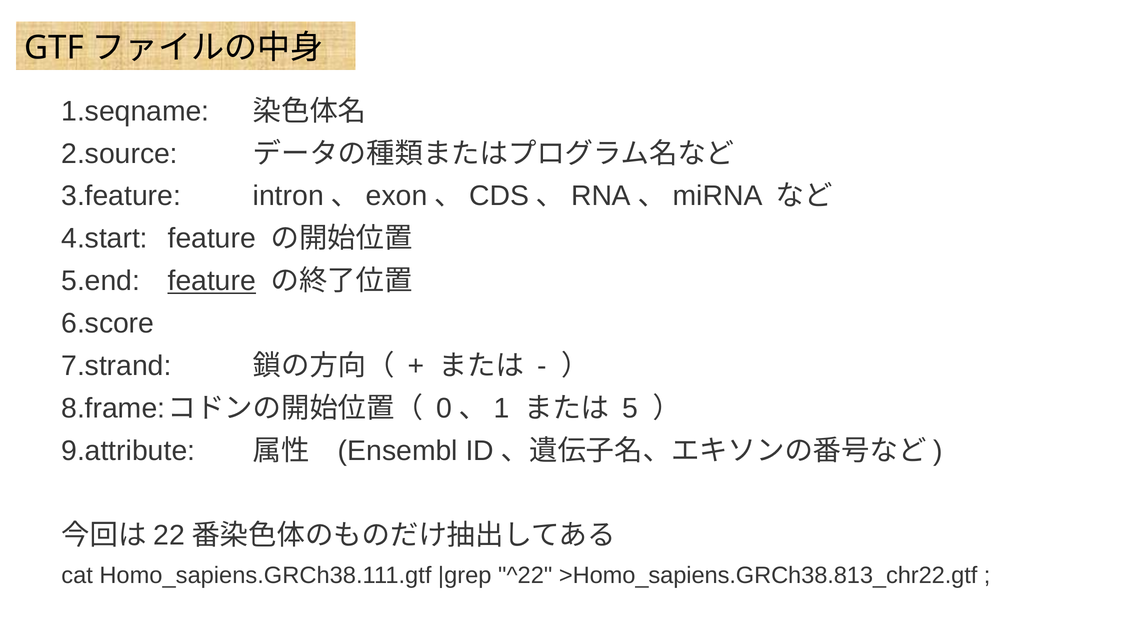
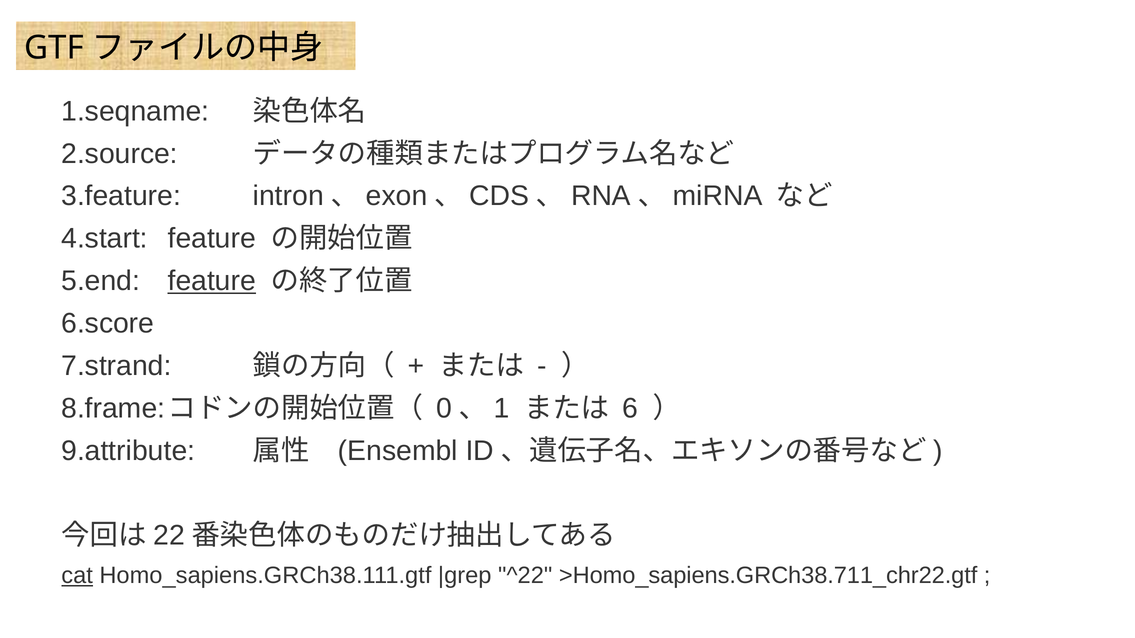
5: 5 -> 6 (630, 409)
cat underline: none -> present (77, 576)
>Homo_sapiens.GRCh38.813_chr22.gtf: >Homo_sapiens.GRCh38.813_chr22.gtf -> >Homo_sapiens.GRCh38.711_chr22.gtf (768, 576)
